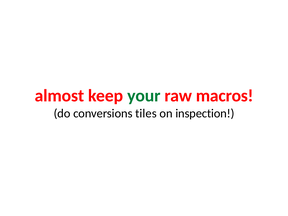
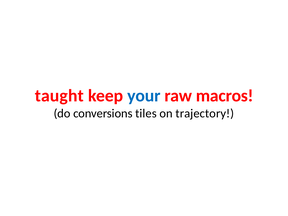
almost: almost -> taught (59, 96)
your colour: green -> blue (144, 96)
inspection: inspection -> trajectory (205, 113)
